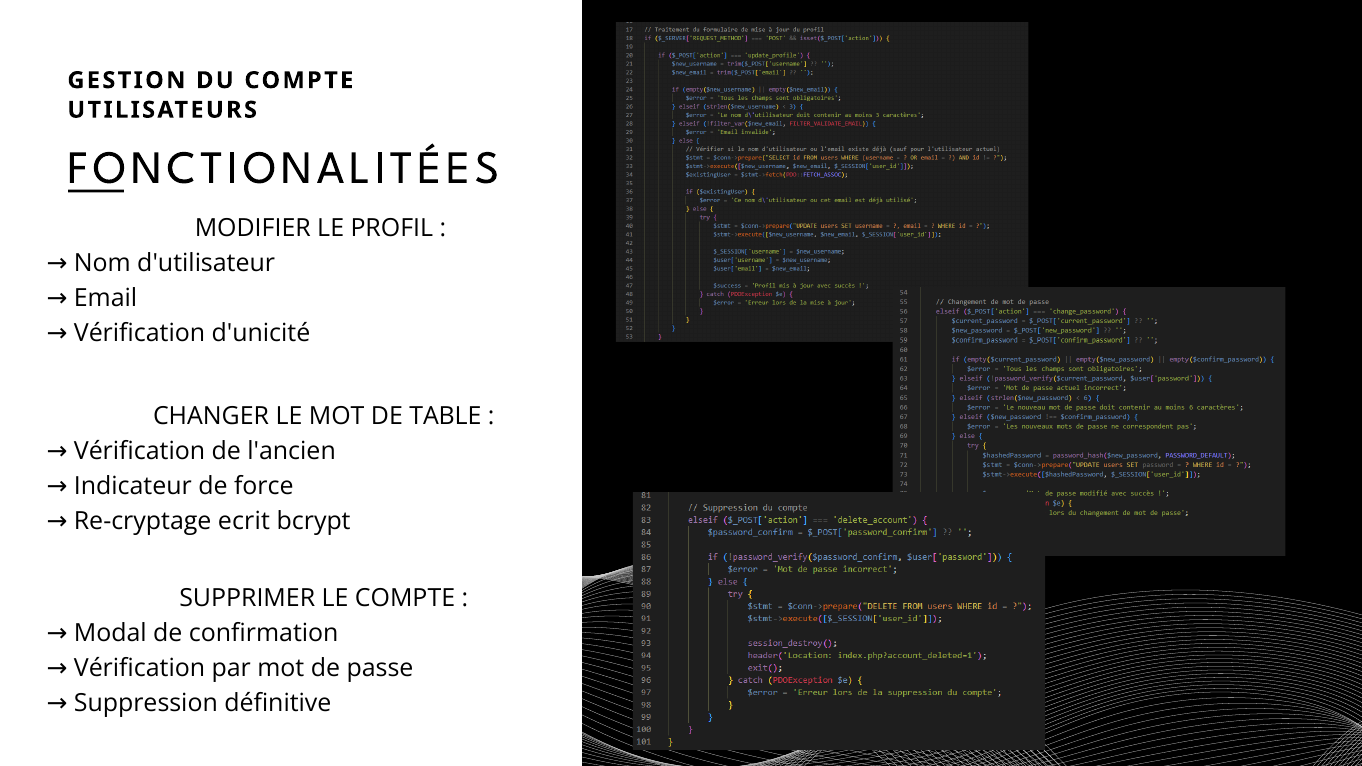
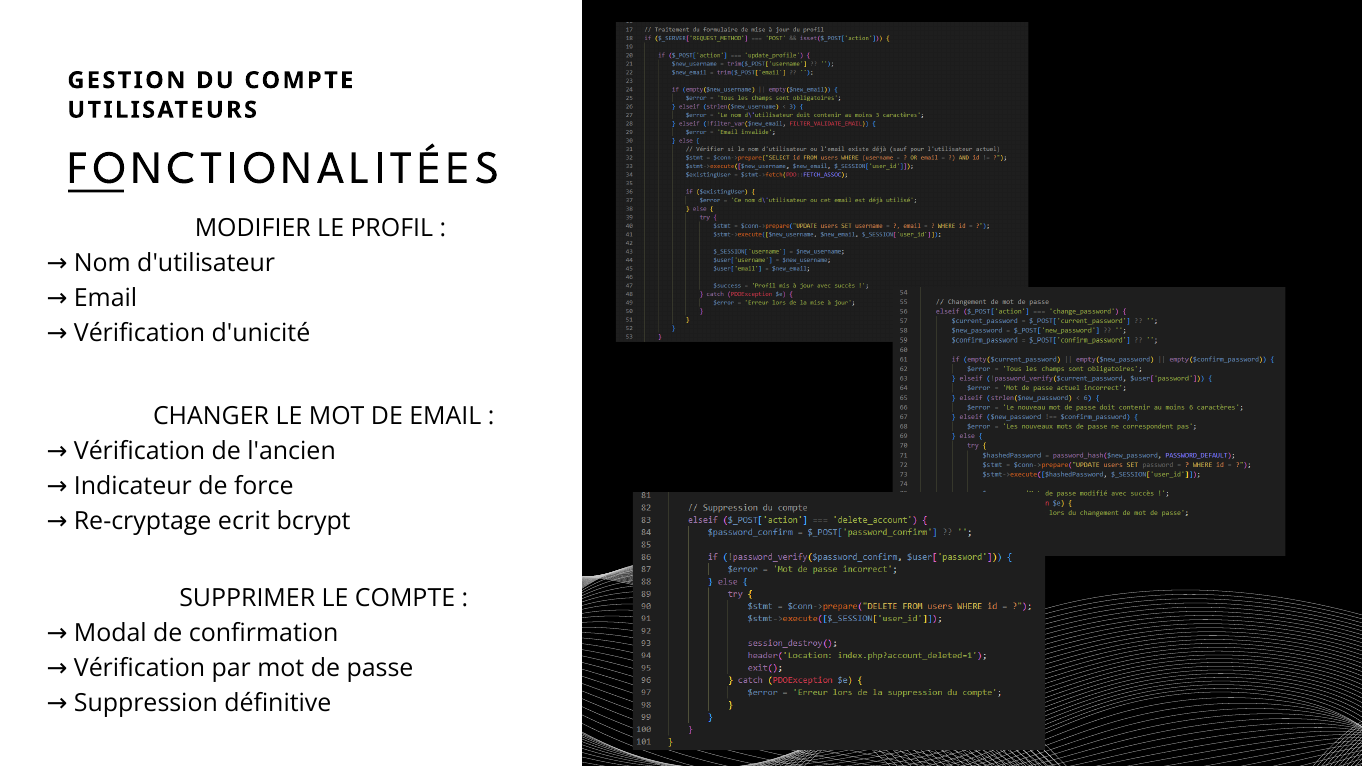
DE TABLE: TABLE -> EMAIL (445, 417)
